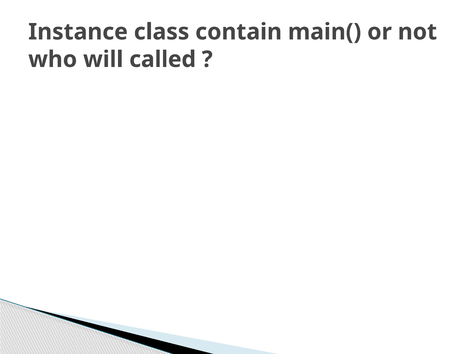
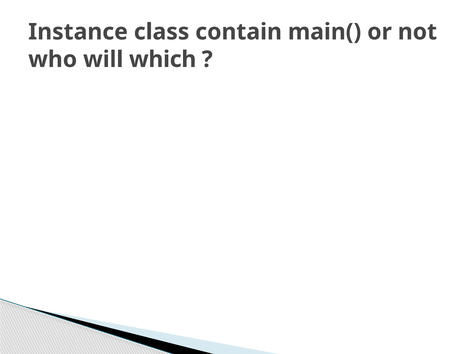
called: called -> which (163, 59)
